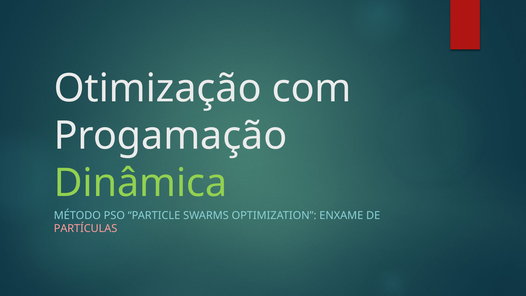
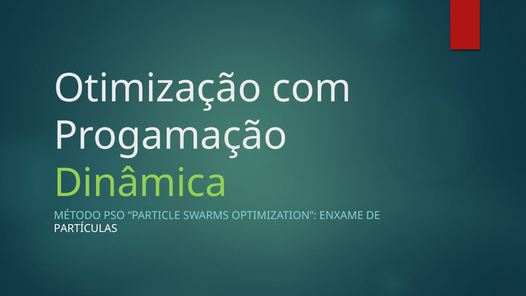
PARTÍCULAS colour: pink -> white (86, 229)
